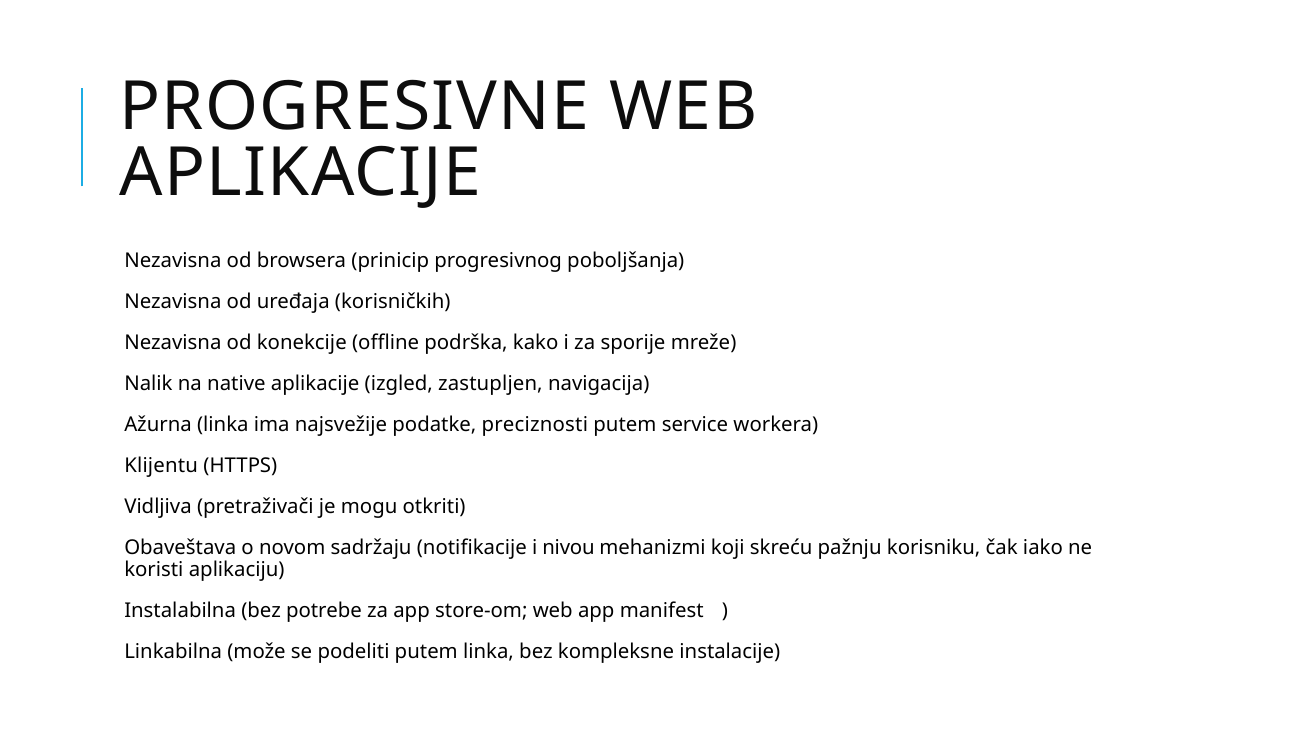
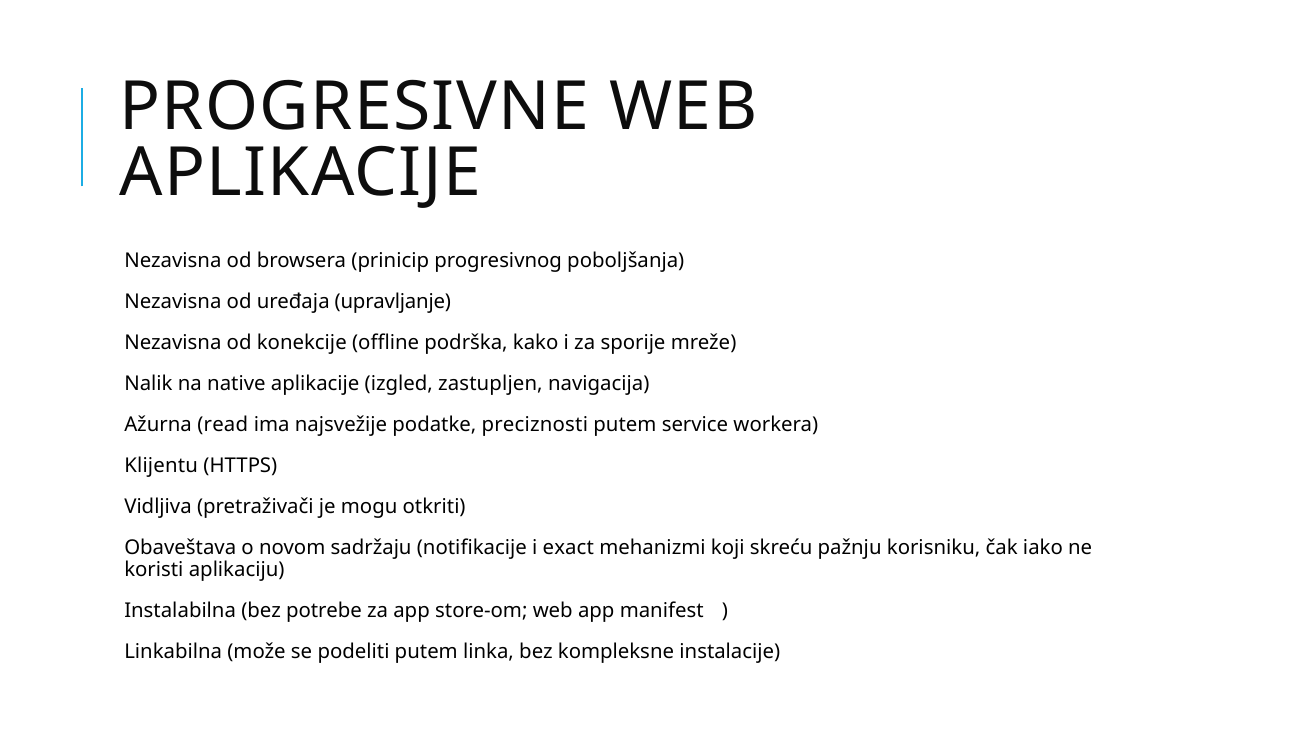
korisničkih: korisničkih -> upravljanje (393, 302)
Ažurna linka: linka -> read (223, 425)
nivou: nivou -> exact (568, 548)
